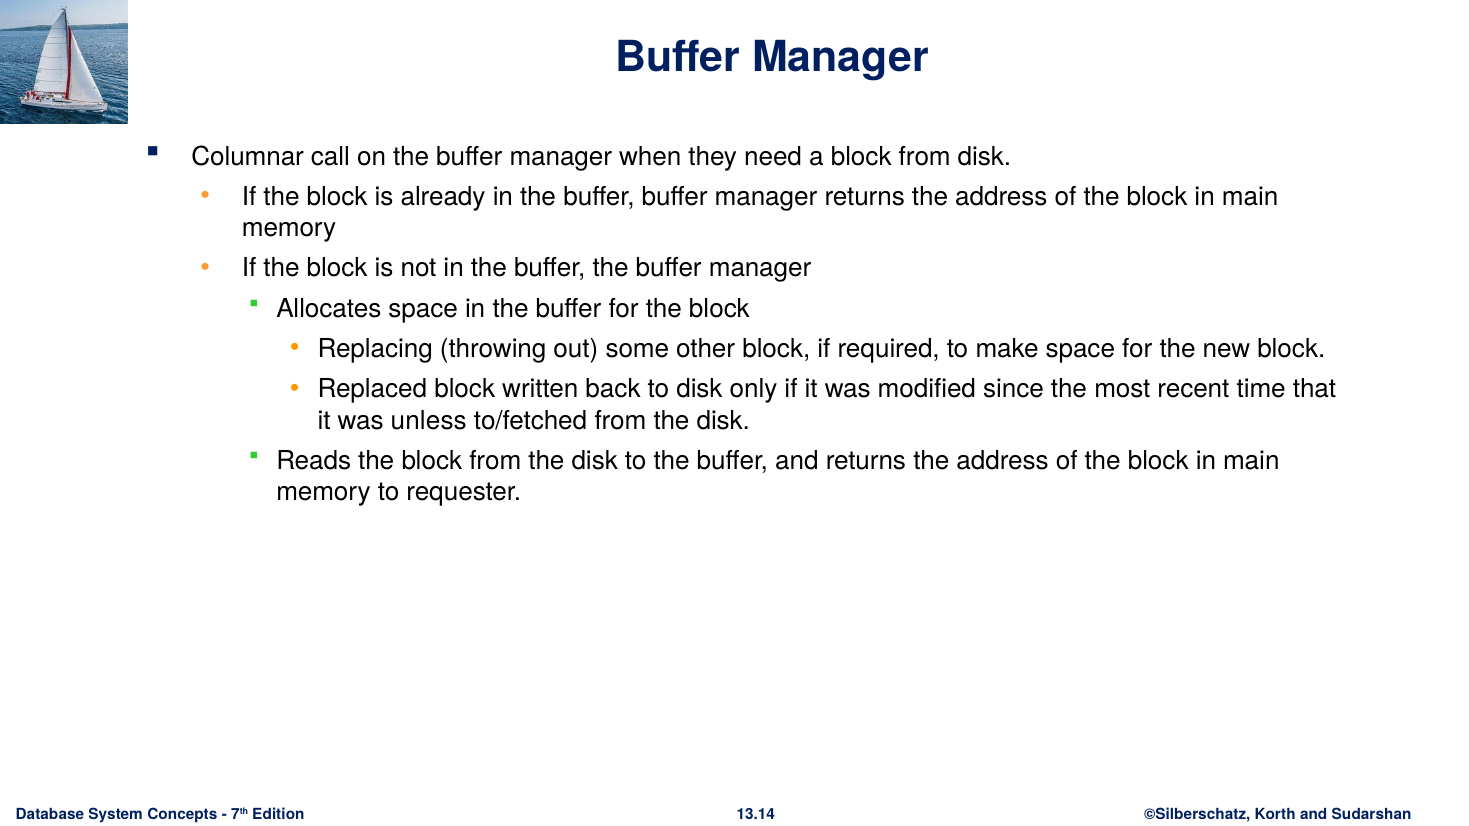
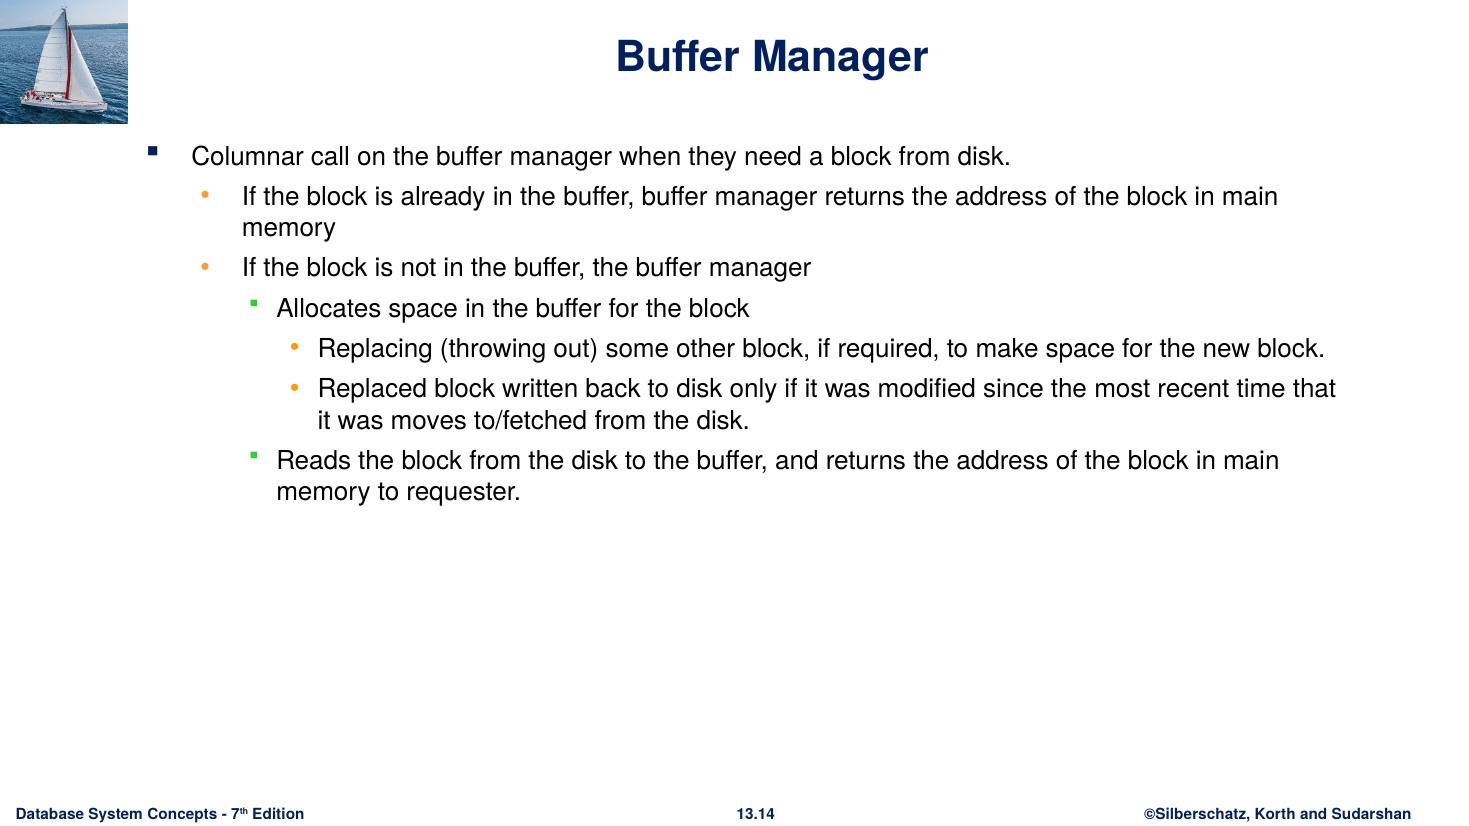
unless: unless -> moves (429, 421)
